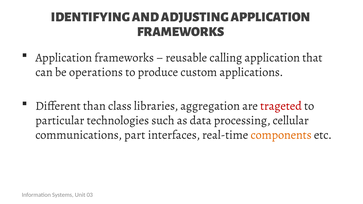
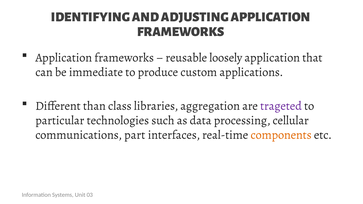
calling: calling -> loosely (226, 58)
operations: operations -> immediate (96, 72)
trageted colour: red -> purple (281, 106)
